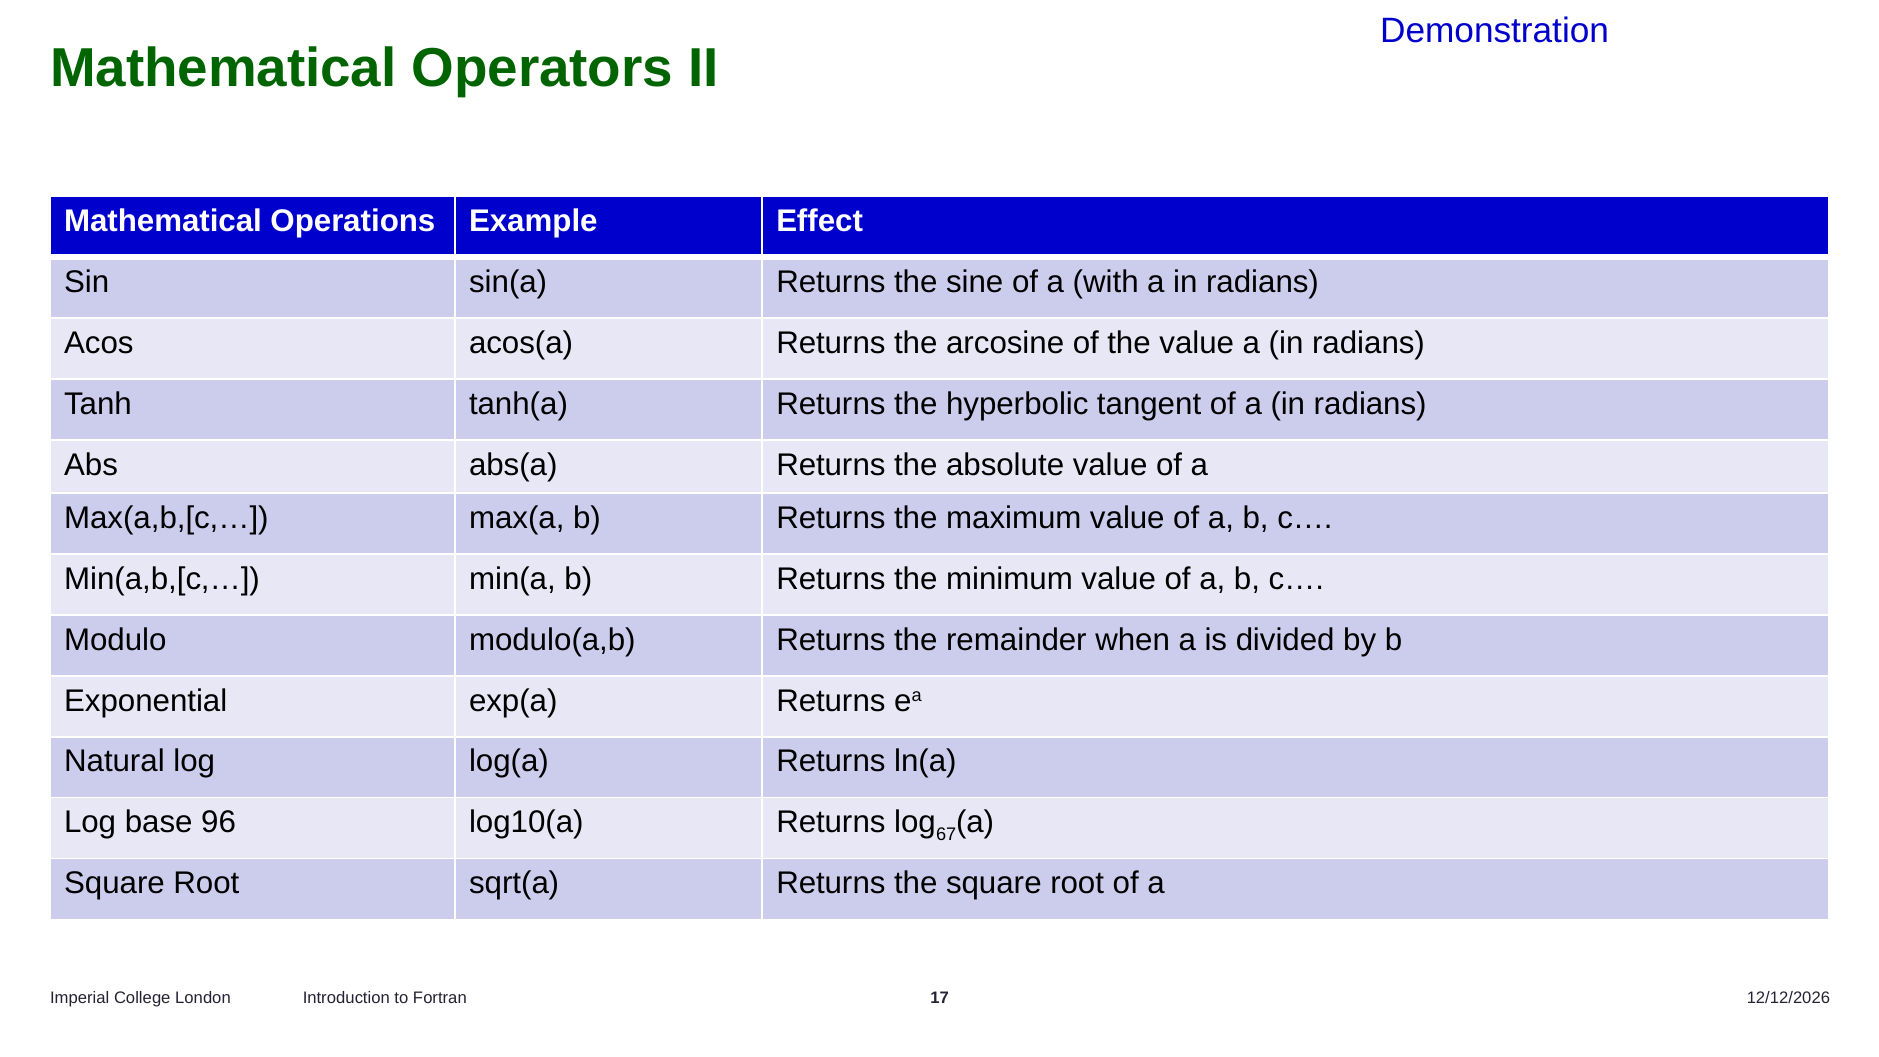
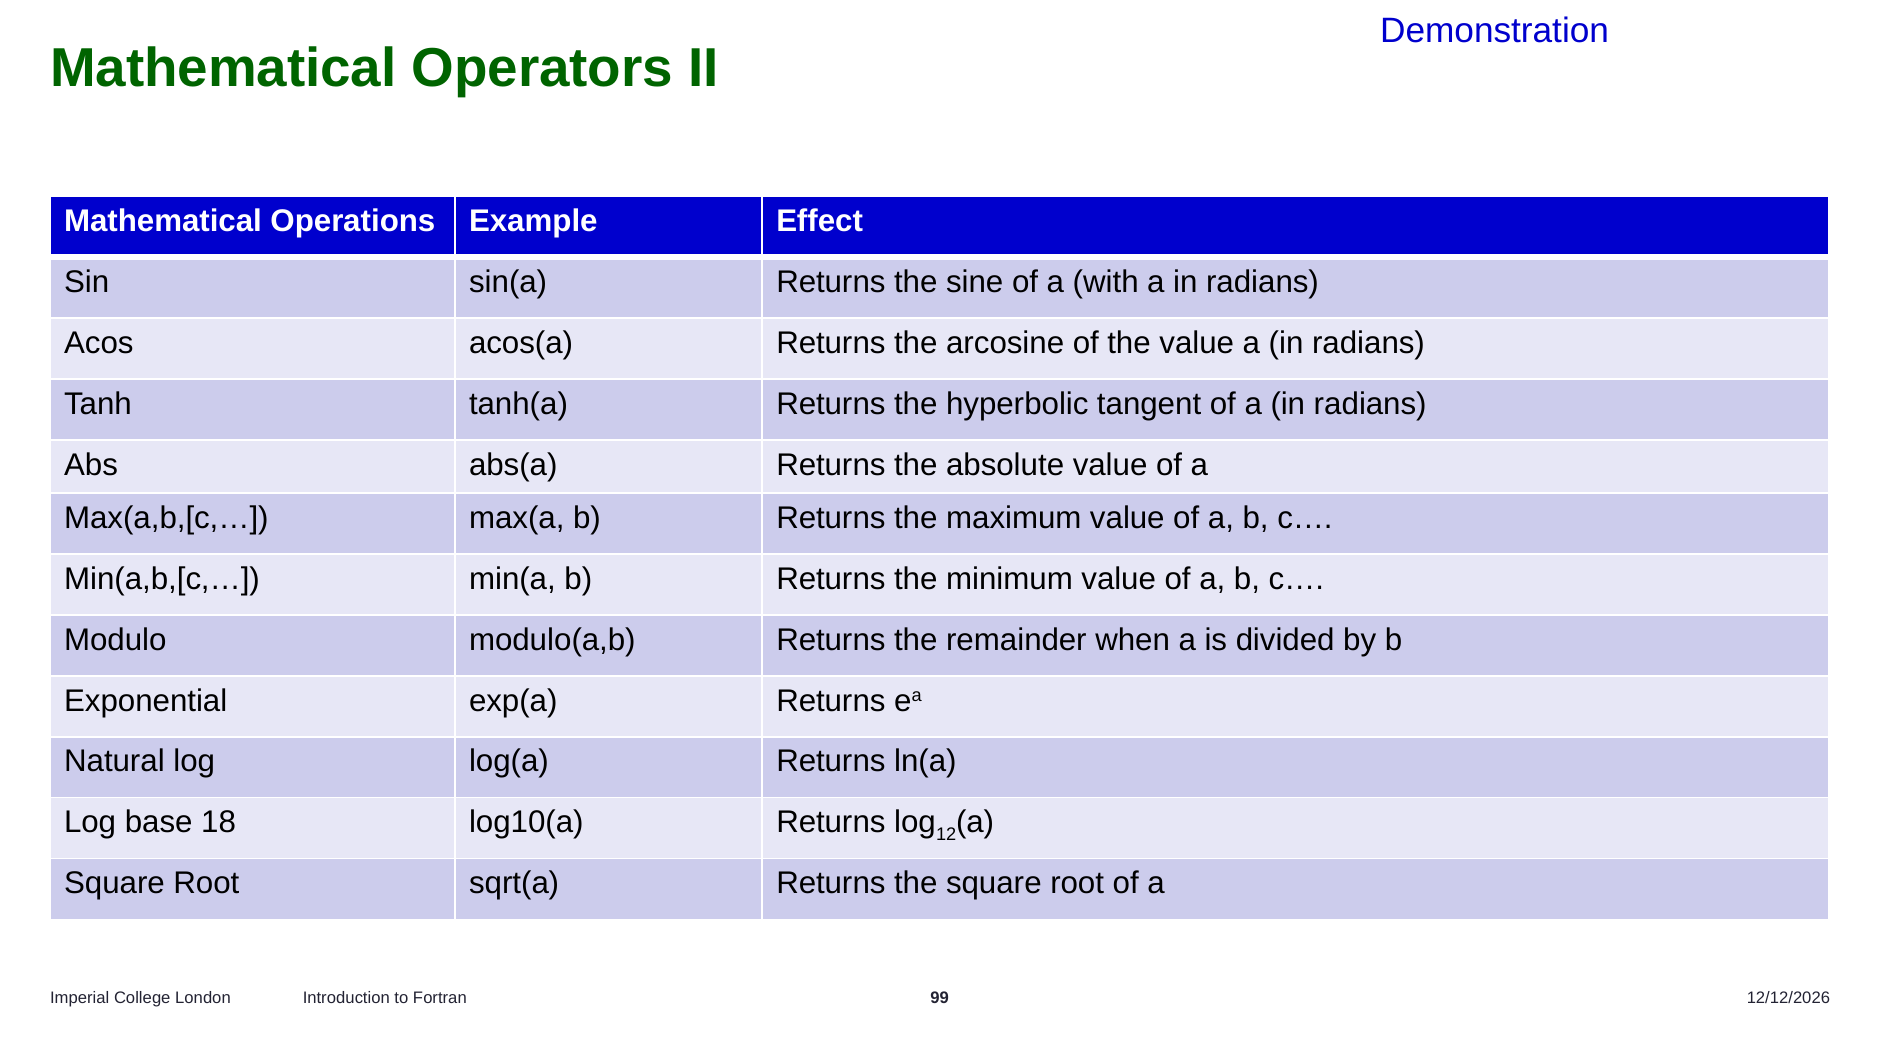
96: 96 -> 18 (219, 823)
67: 67 -> 12 (946, 835)
17: 17 -> 99 (940, 998)
